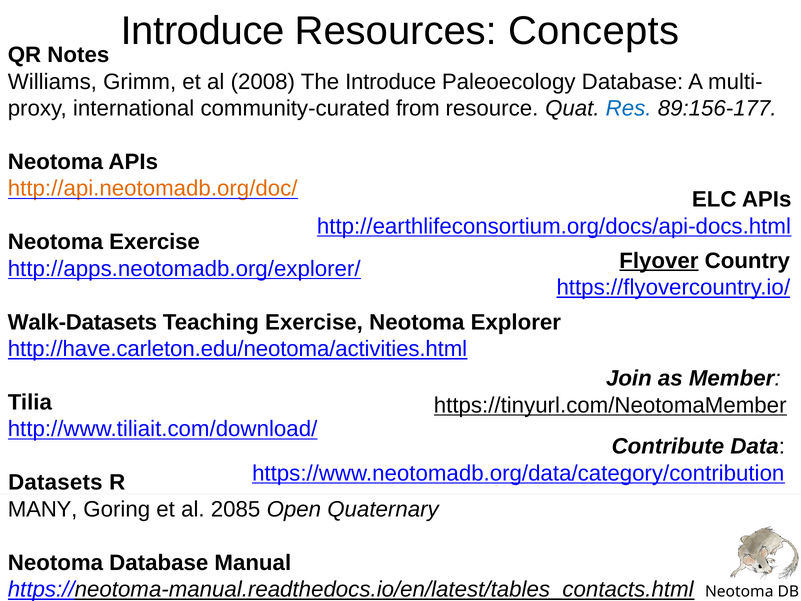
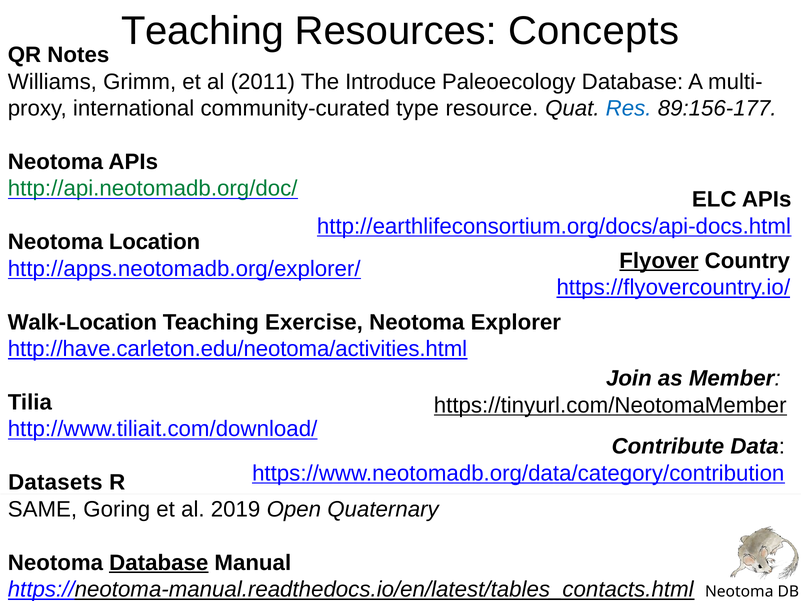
Introduce: Introduce -> Teaching (203, 31)
2008: 2008 -> 2011 (263, 82)
from: from -> type (418, 108)
http://api.neotomadb.org/doc/ colour: orange -> green (153, 189)
Neotoma Exercise: Exercise -> Location (155, 242)
Walk-Datasets: Walk-Datasets -> Walk-Location (82, 322)
MANY: MANY -> SAME (42, 509)
2085: 2085 -> 2019 (236, 509)
Database underline: none -> present (159, 562)
